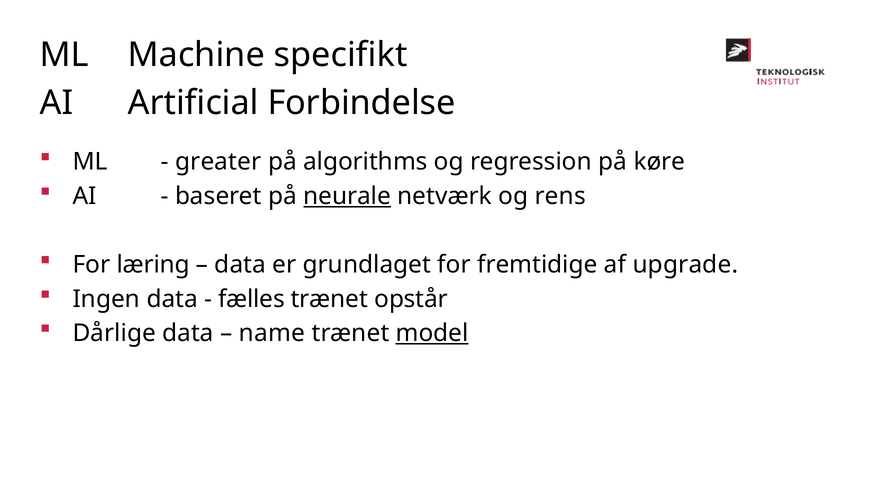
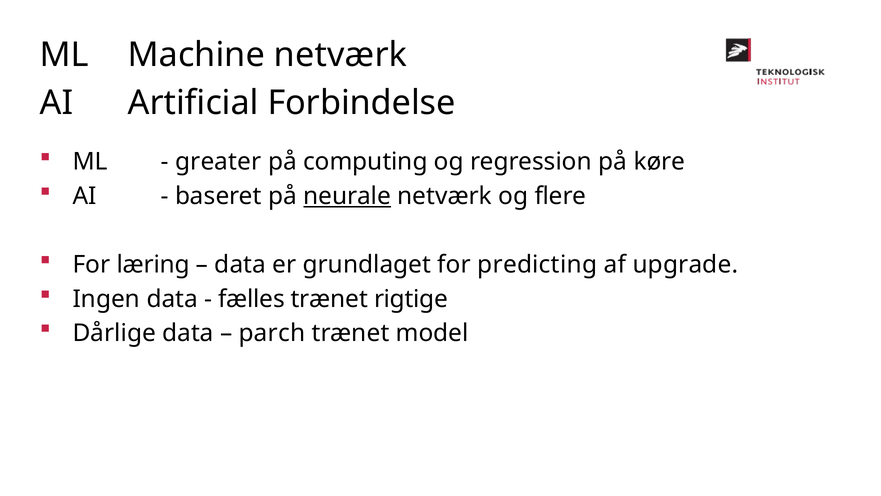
Machine specifikt: specifikt -> netværk (340, 55)
algorithms: algorithms -> computing (365, 162)
rens: rens -> flere (560, 196)
fremtidige: fremtidige -> predicting (537, 265)
opstår: opstår -> rigtige (411, 299)
name: name -> parch (272, 333)
model underline: present -> none (432, 333)
